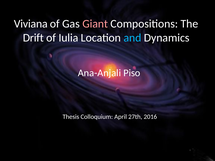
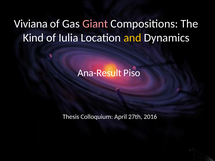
Drift: Drift -> Kind (33, 38)
and colour: light blue -> yellow (132, 38)
Ana-Anjali: Ana-Anjali -> Ana-Result (100, 73)
